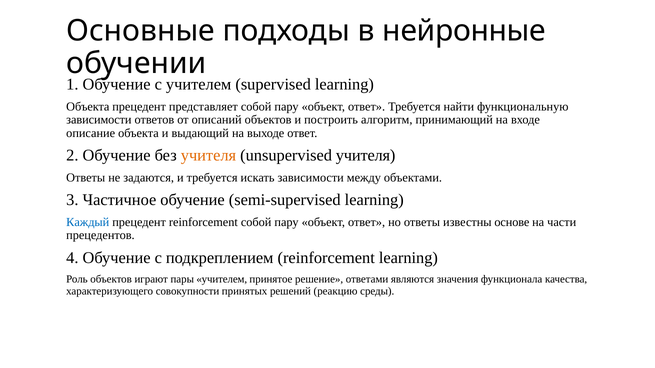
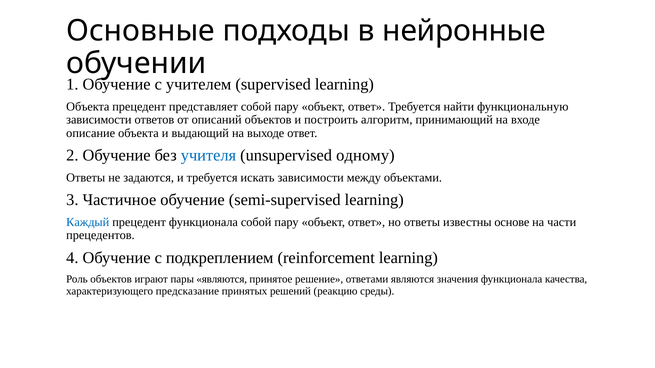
учителя colour: orange -> blue (208, 156)
unsupervised учителя: учителя -> одному (365, 156)
прецедент reinforcement: reinforcement -> функционала (203, 222)
пары учителем: учителем -> являются (222, 280)
совокупности: совокупности -> предсказание (187, 291)
